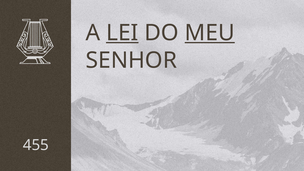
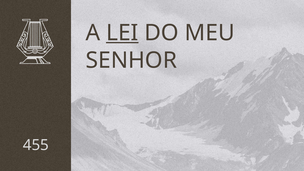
MEU underline: present -> none (210, 33)
